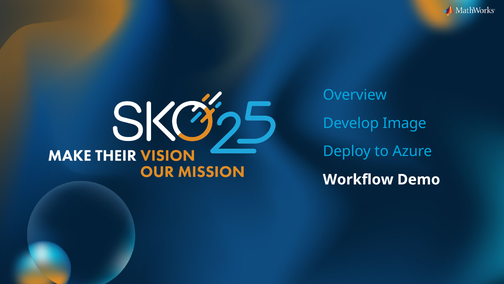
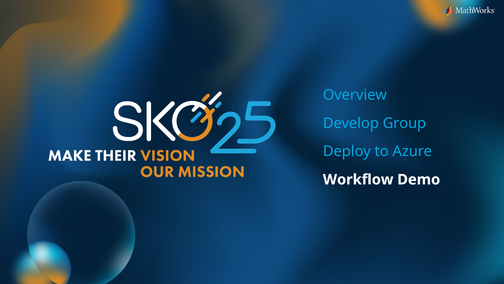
Image: Image -> Group (404, 123)
